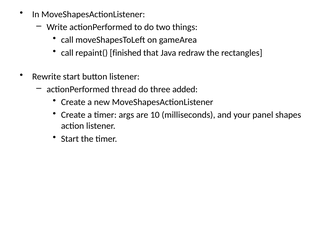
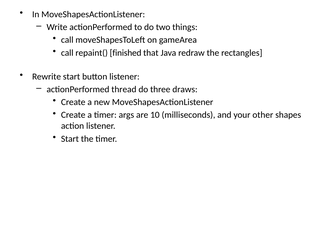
added: added -> draws (185, 90)
panel: panel -> other (263, 115)
